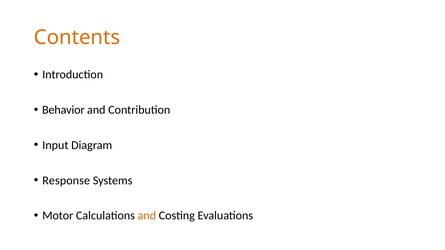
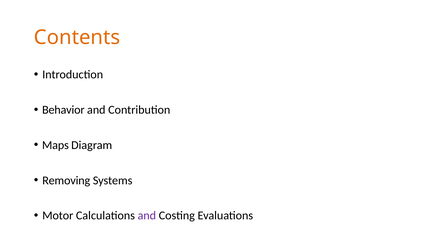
Input: Input -> Maps (55, 145)
Response: Response -> Removing (66, 181)
and colour: orange -> purple (147, 216)
